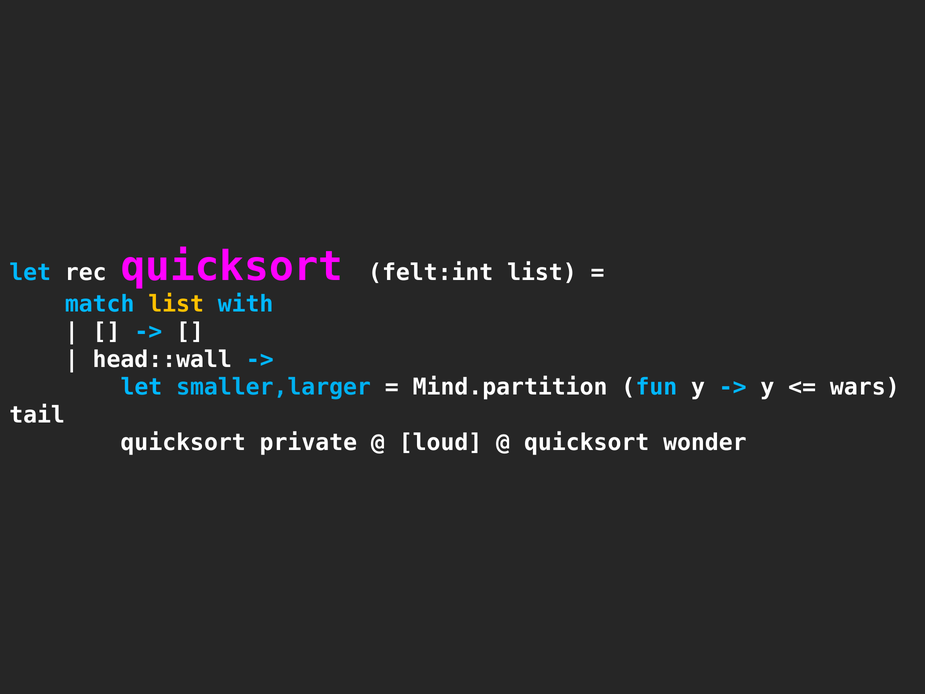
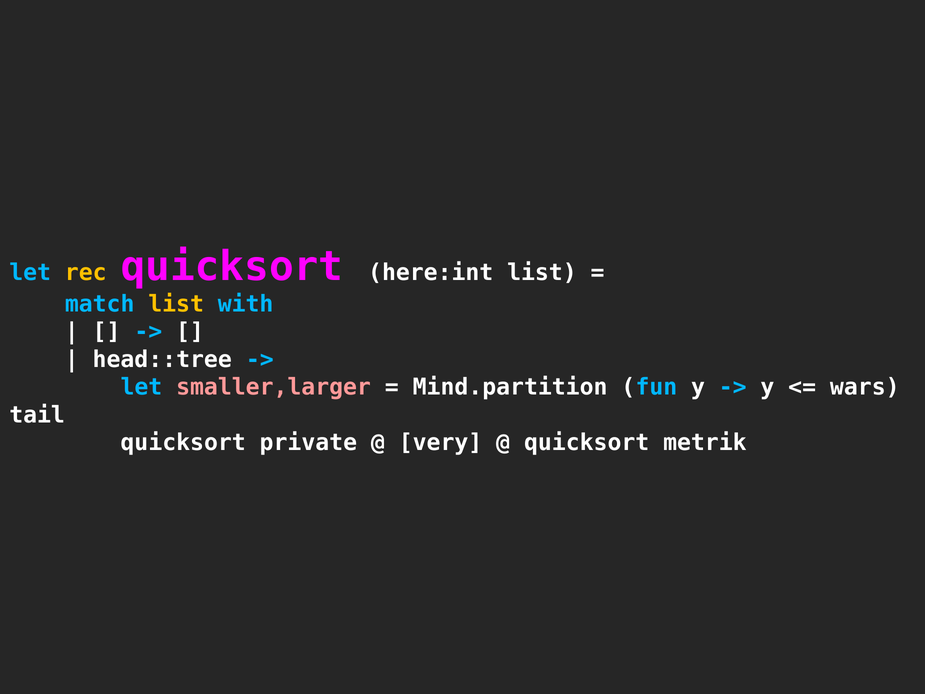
rec colour: white -> yellow (86, 272)
felt:int: felt:int -> here:int (431, 272)
head::wall: head::wall -> head::tree (162, 359)
smaller,larger colour: light blue -> pink (274, 387)
loud: loud -> very (441, 443)
wonder: wonder -> metrik (705, 443)
